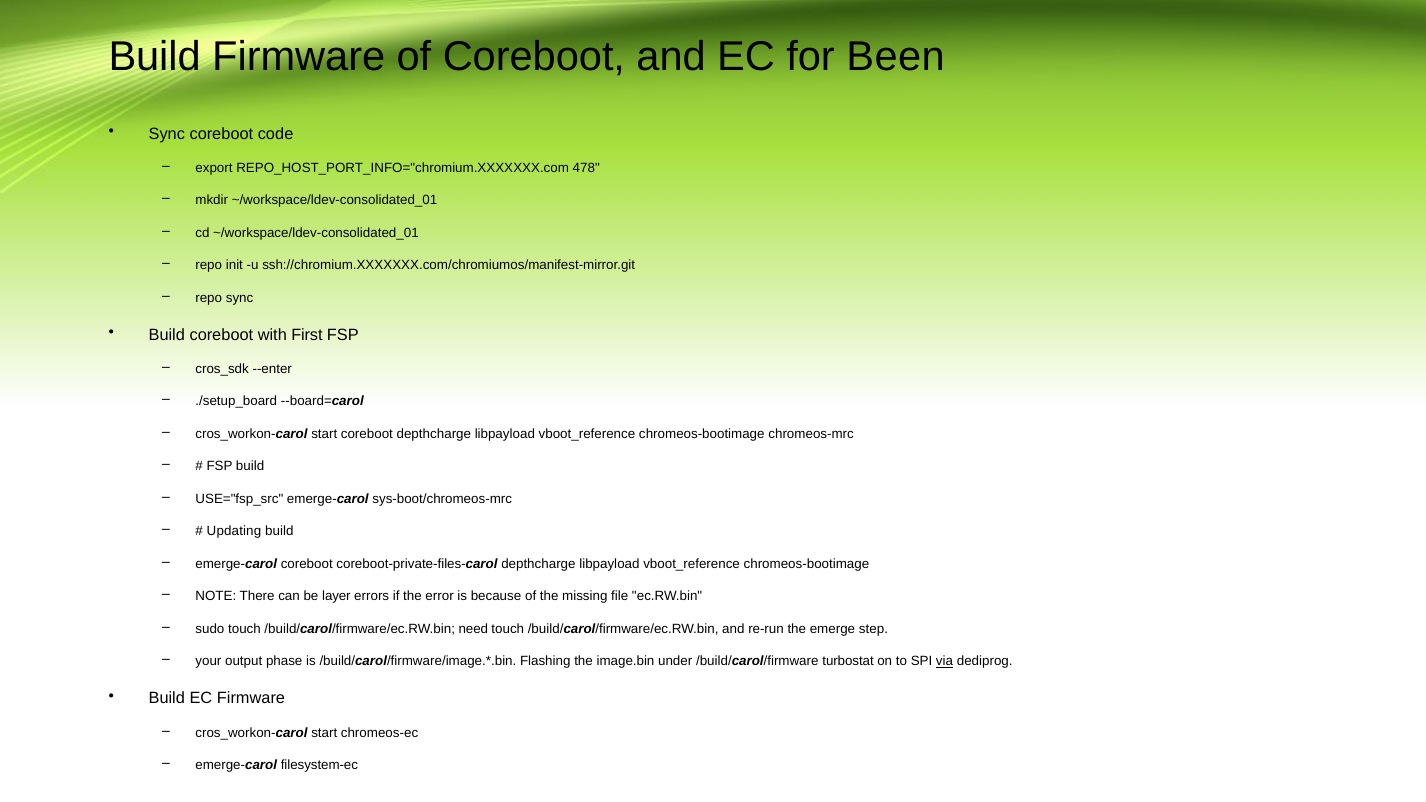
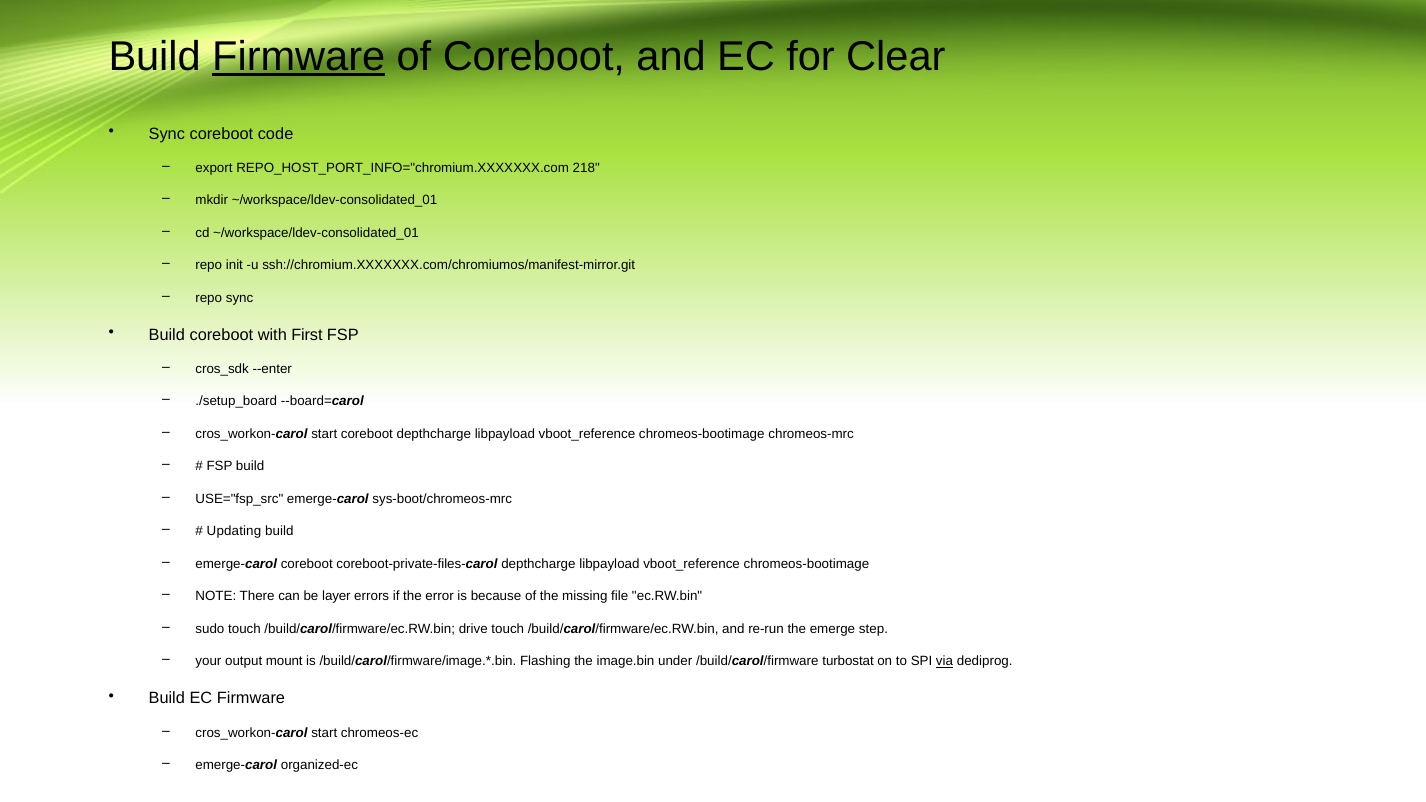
Firmware underline: none -> present (299, 57)
Been: Been -> Clear (896, 57)
478: 478 -> 218 (586, 168)
need: need -> drive (473, 629)
phase: phase -> mount (284, 661)
filesystem-ec: filesystem-ec -> organized-ec (319, 765)
